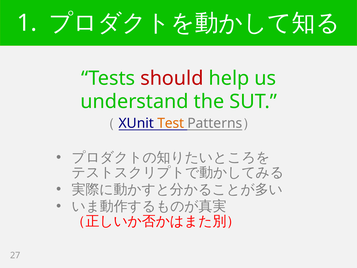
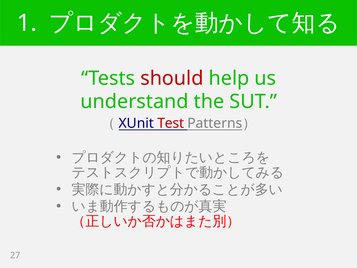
Test colour: orange -> red (171, 123)
